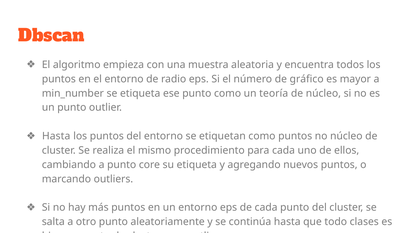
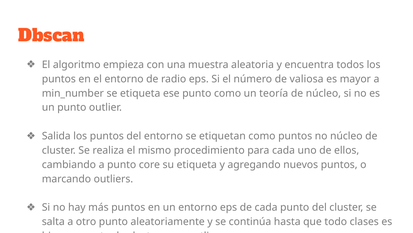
gráfico: gráfico -> valiosa (307, 79)
Hasta: Hasta -> Salida (56, 136)
